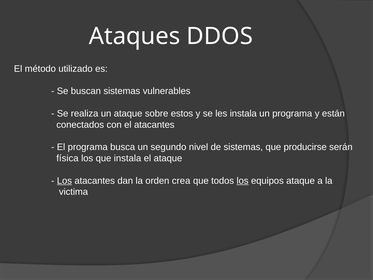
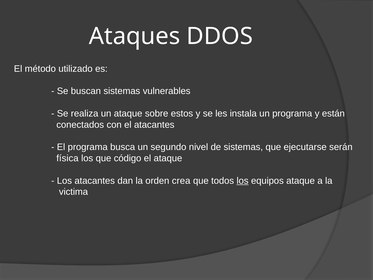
producirse: producirse -> ejecutarse (305, 147)
que instala: instala -> código (128, 158)
Los underline: present -> none (64, 181)
